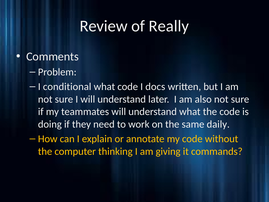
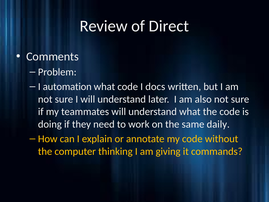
Really: Really -> Direct (169, 26)
conditional: conditional -> automation (67, 86)
